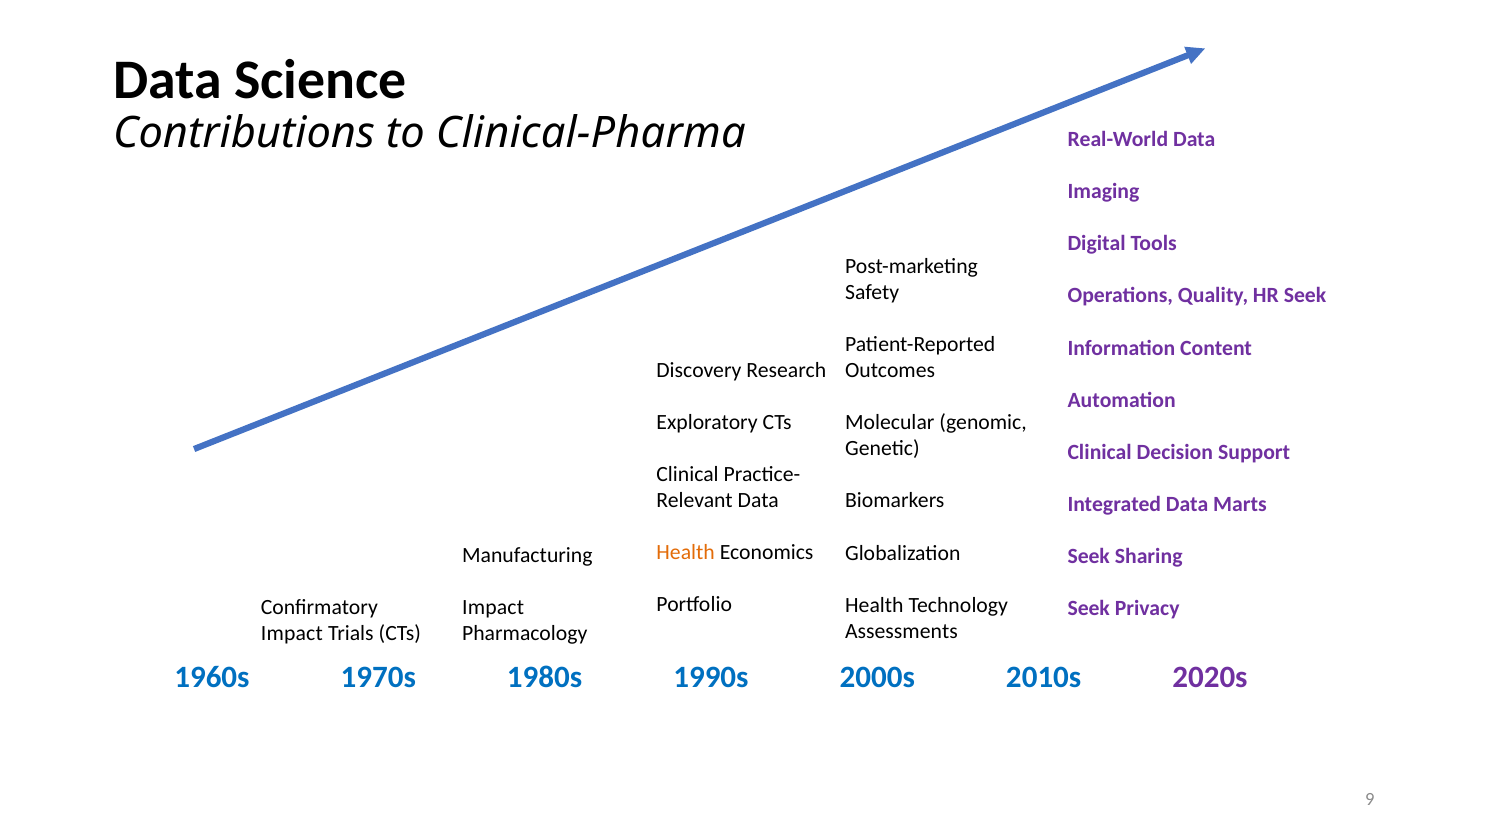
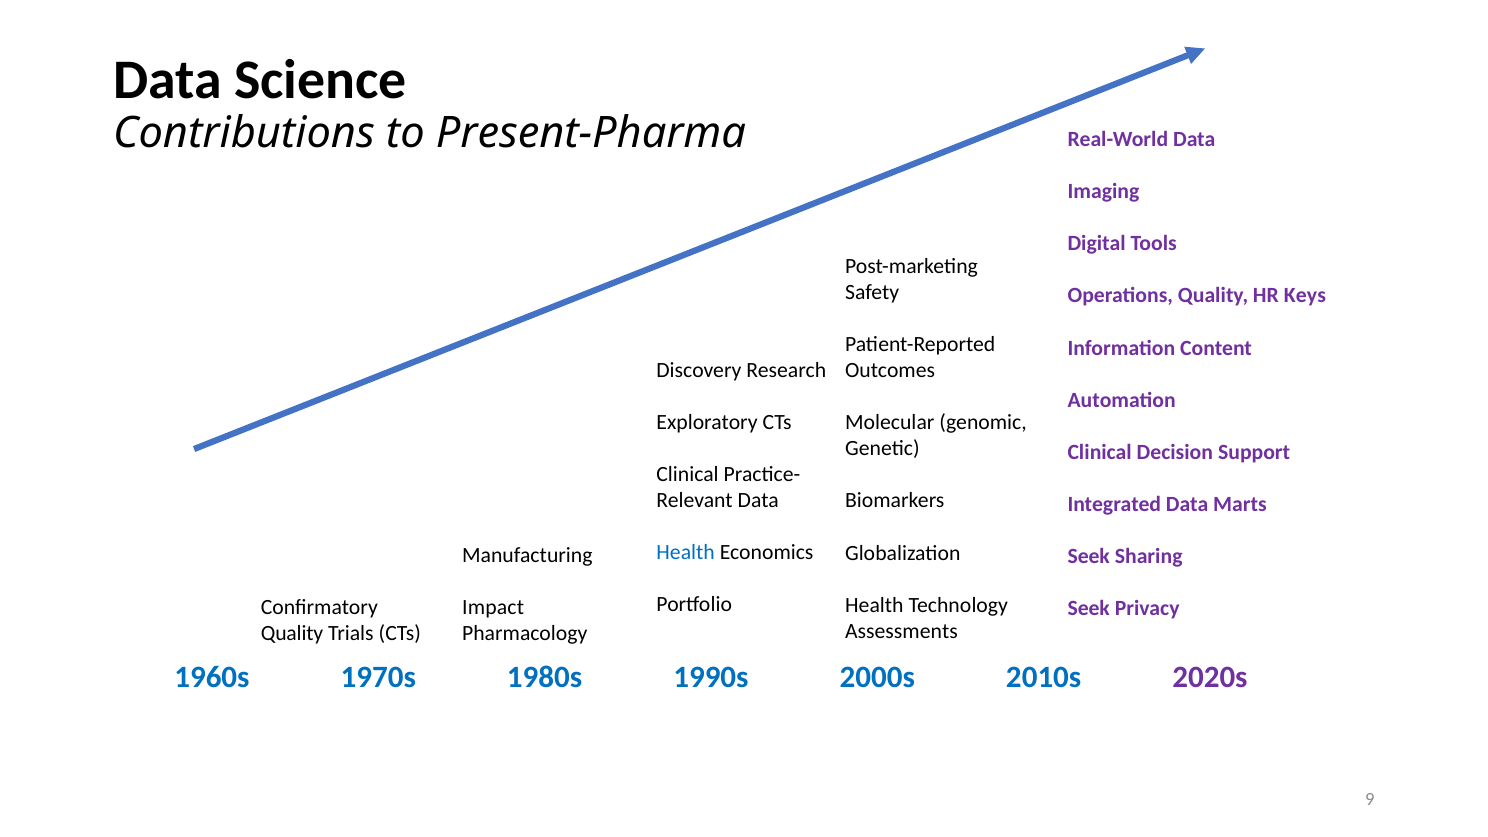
Clinical-Pharma: Clinical-Pharma -> Present-Pharma (591, 133)
HR Seek: Seek -> Keys (1305, 296)
Health colour: orange -> blue (686, 552)
Impact: Impact -> Quality (292, 633)
